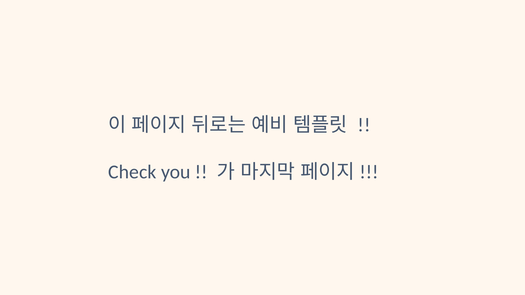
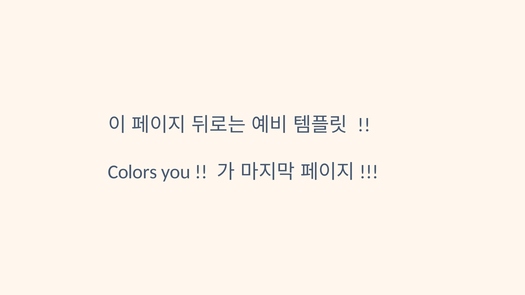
Check: Check -> Colors (132, 172)
